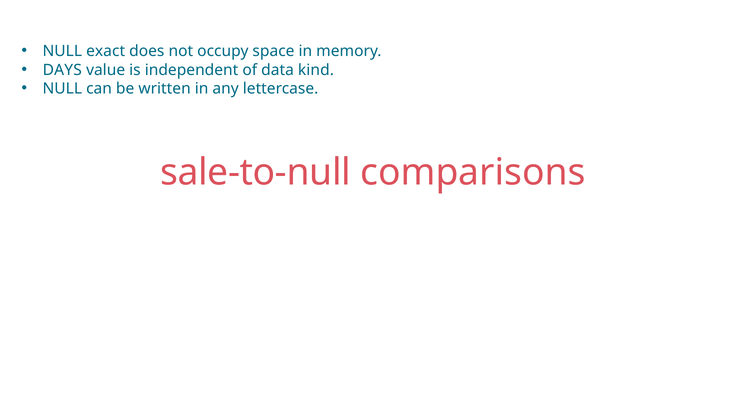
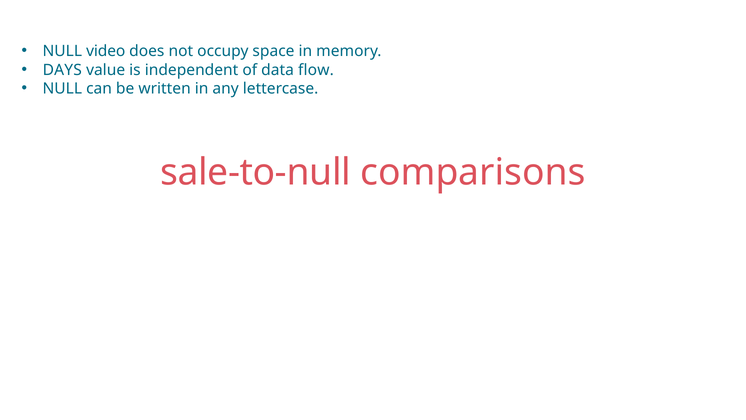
exact: exact -> video (106, 51)
kind: kind -> flow (316, 70)
